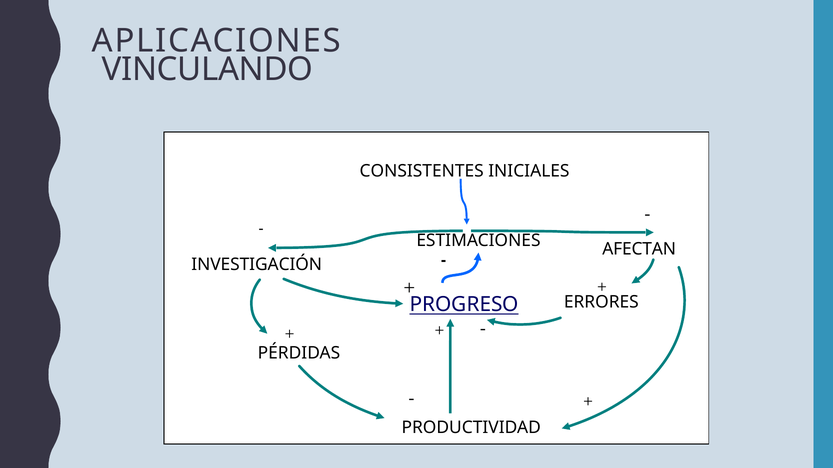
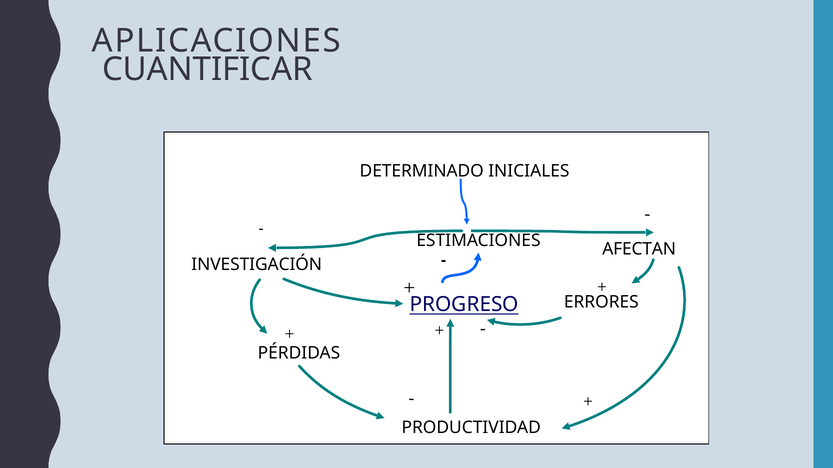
VINCULANDO: VINCULANDO -> CUANTIFICAR (207, 70)
CONSISTENTES: CONSISTENTES -> DETERMINADO (422, 171)
